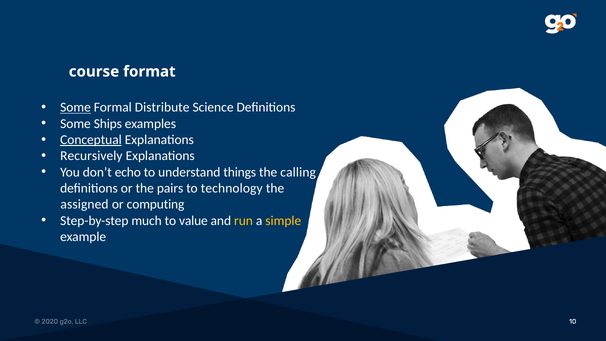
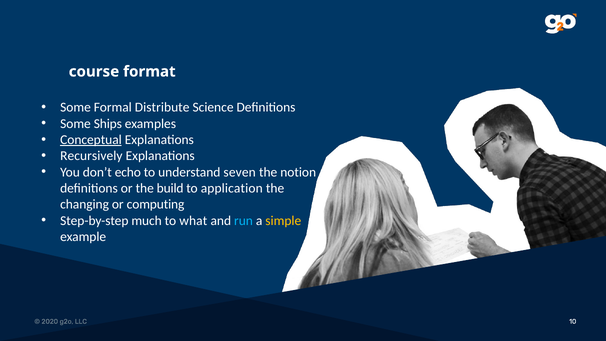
Some underline: present -> none (76, 108)
things: things -> seven (240, 172)
calling: calling -> notion (298, 172)
pairs: pairs -> build (170, 188)
technology: technology -> application (232, 188)
assigned: assigned -> changing (85, 204)
value: value -> what (193, 221)
run colour: yellow -> light blue (243, 221)
